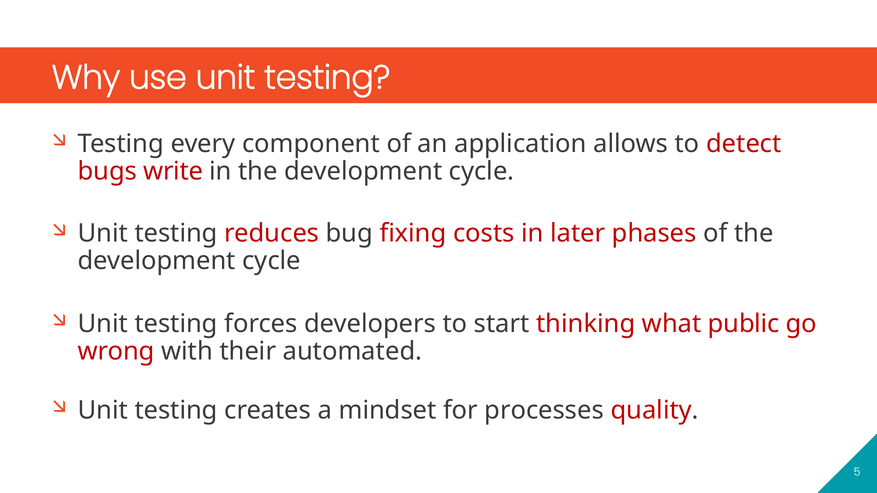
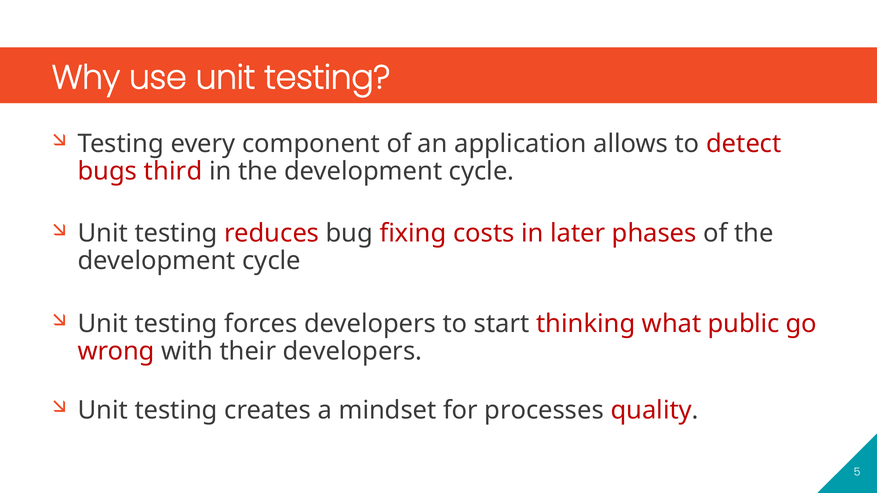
write: write -> third (173, 172)
their automated: automated -> developers (352, 351)
